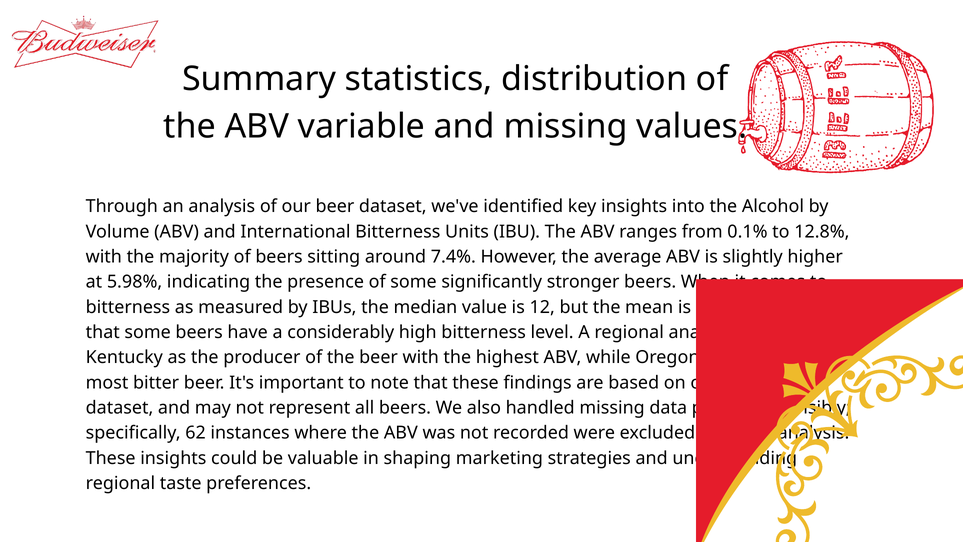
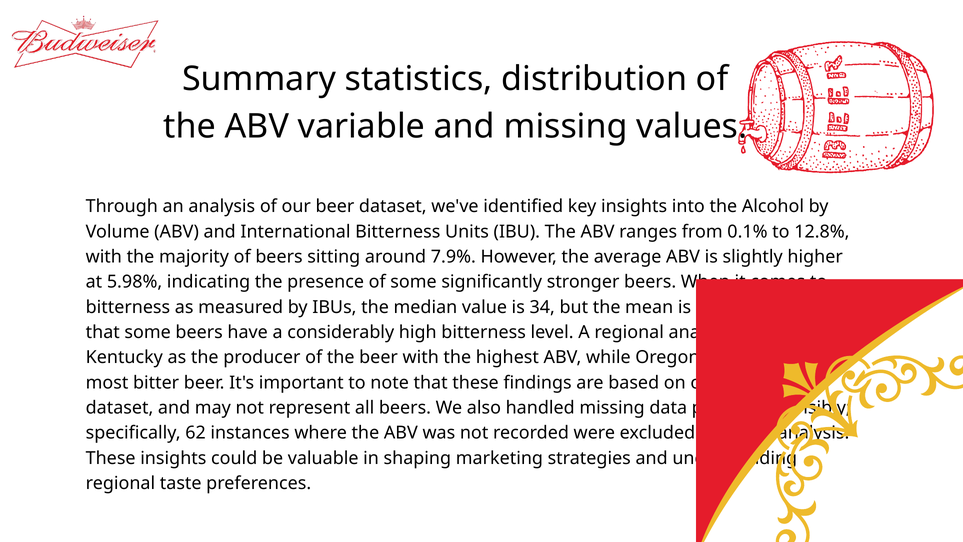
7.4%: 7.4% -> 7.9% (453, 257)
12: 12 -> 34 (542, 307)
